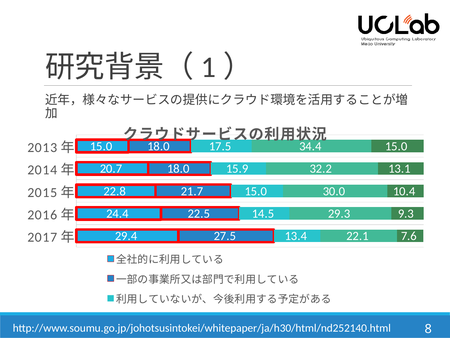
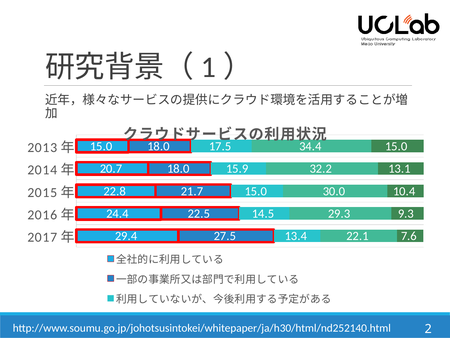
8: 8 -> 2 (428, 329)
